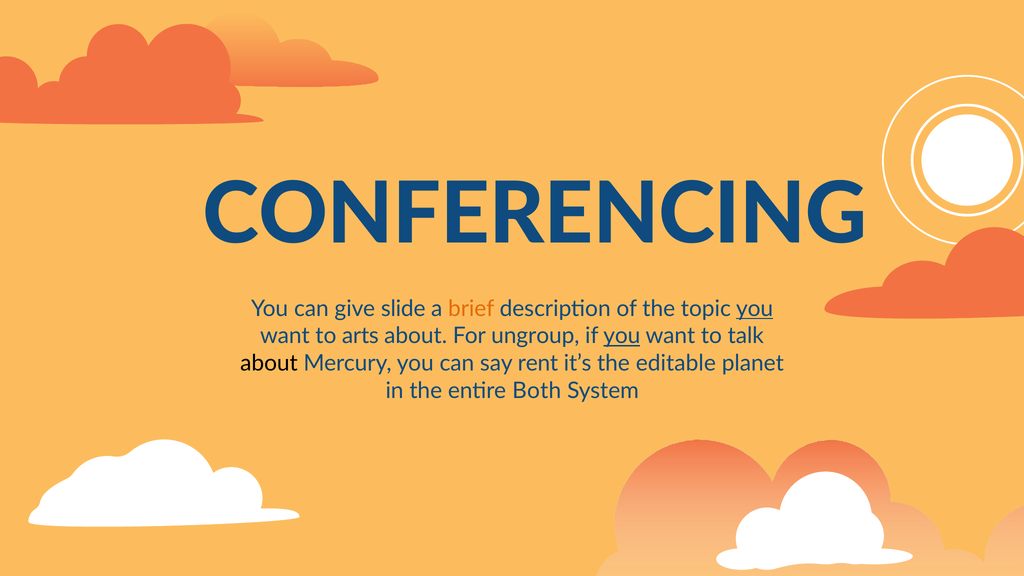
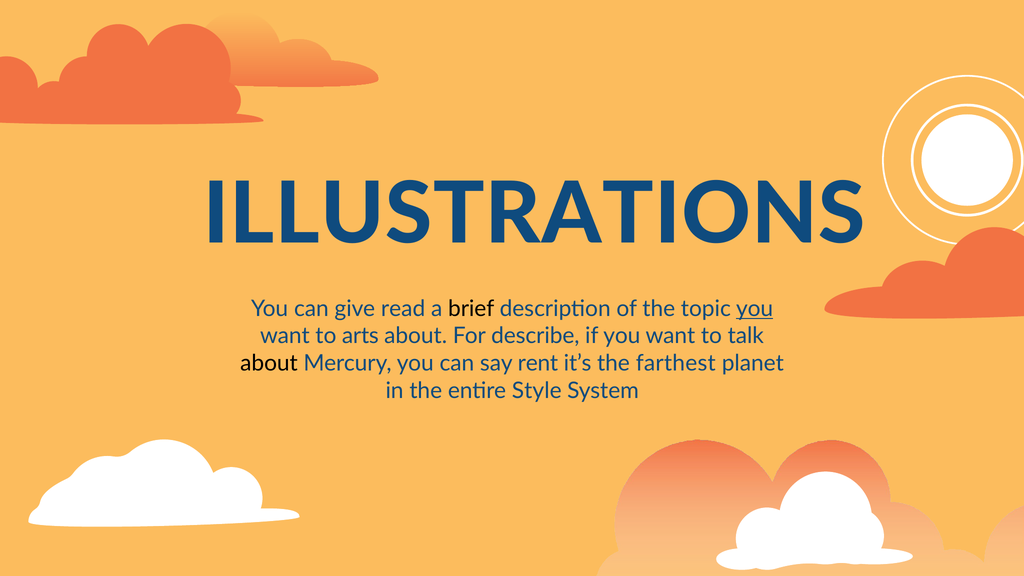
CONFERENCING: CONFERENCING -> ILLUSTRATIONS (534, 214)
slide: slide -> read (403, 309)
brief colour: orange -> black (471, 309)
ungroup: ungroup -> describe (535, 336)
you underline: present -> none (622, 336)
editable: editable -> farthest (676, 363)
Both: Both -> Style (537, 391)
